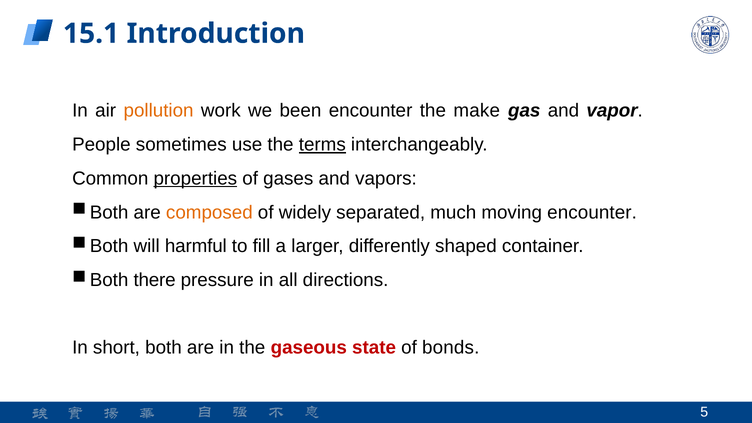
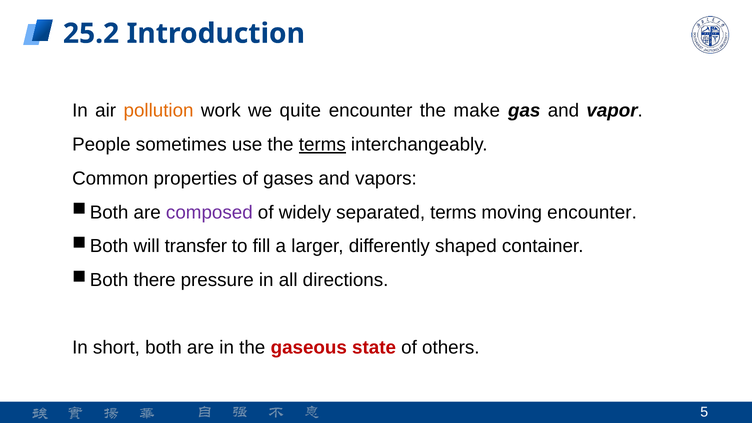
15.1: 15.1 -> 25.2 (91, 34)
been: been -> quite (300, 111)
properties underline: present -> none (195, 178)
composed colour: orange -> purple (209, 212)
separated much: much -> terms (453, 212)
harmful: harmful -> transfer (196, 246)
bonds: bonds -> others (451, 348)
